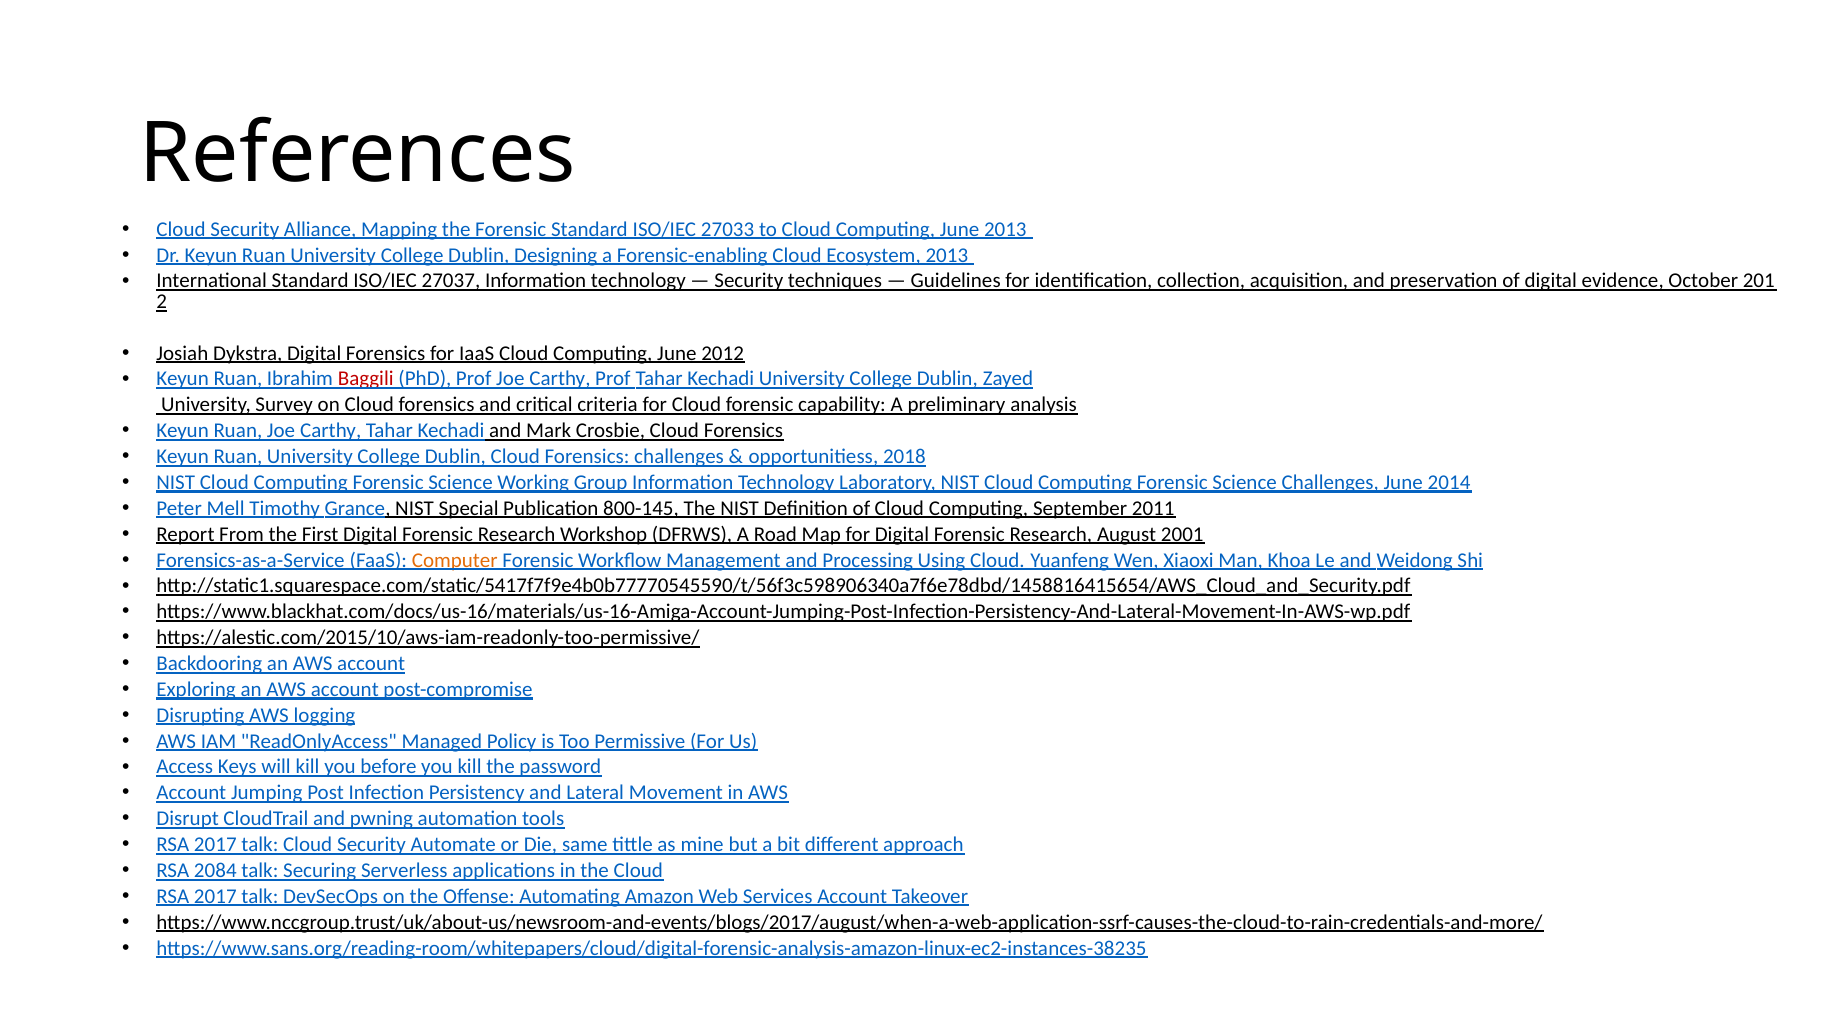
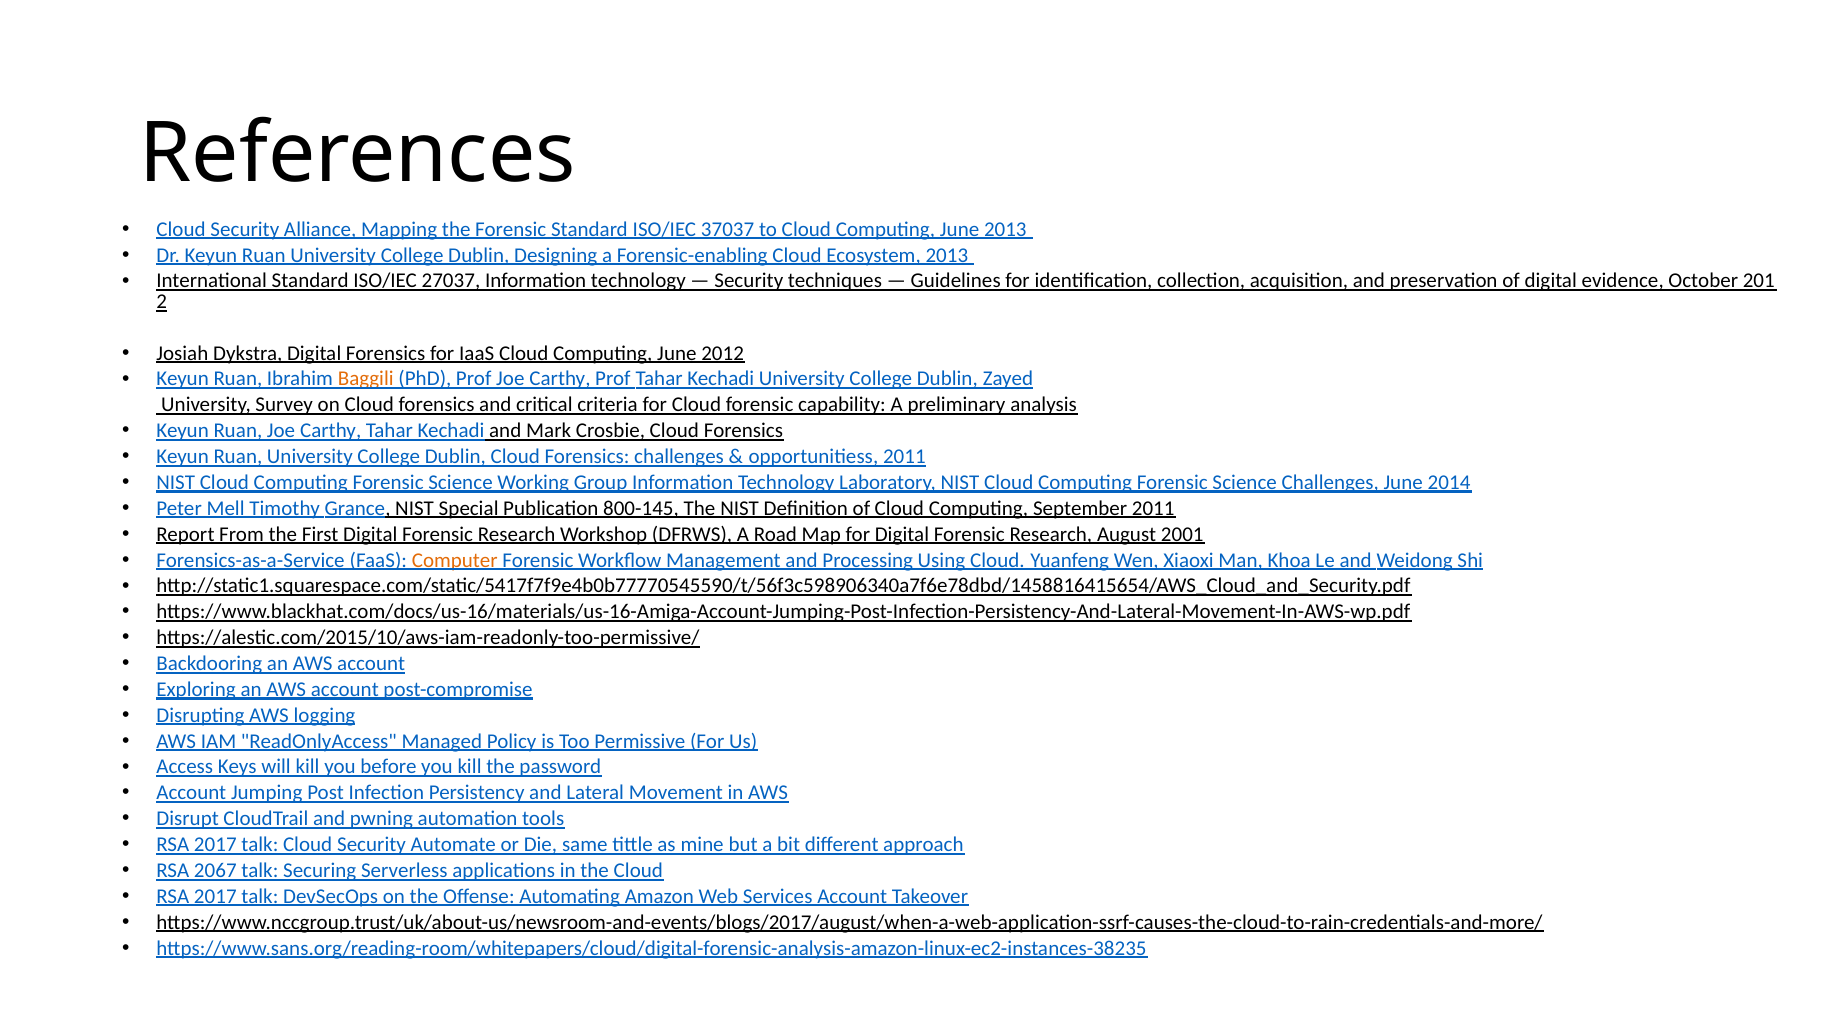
27033: 27033 -> 37037 (728, 229)
Baggili colour: red -> orange (366, 379)
opportunitiess 2018: 2018 -> 2011 (904, 457)
2084: 2084 -> 2067 (215, 871)
